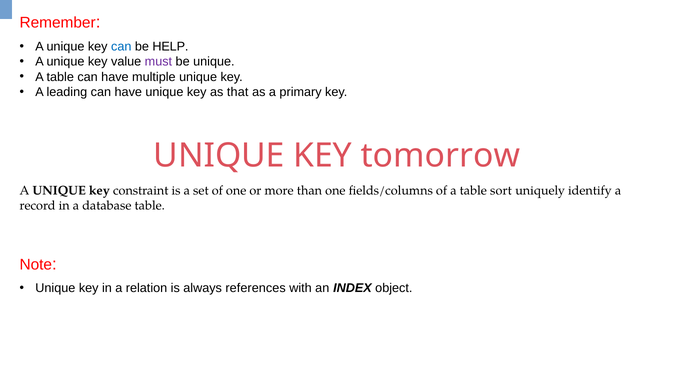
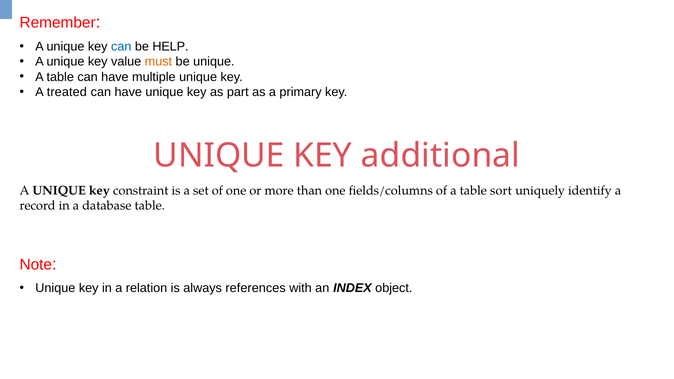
must colour: purple -> orange (158, 62)
leading: leading -> treated (67, 92)
that: that -> part (238, 92)
tomorrow: tomorrow -> additional (440, 156)
